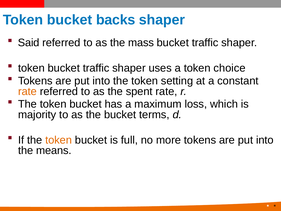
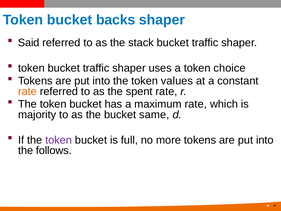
mass: mass -> stack (141, 43)
setting: setting -> values (177, 81)
maximum loss: loss -> rate (196, 104)
terms: terms -> same (154, 114)
token colour: orange -> purple (59, 140)
means: means -> follows (54, 150)
